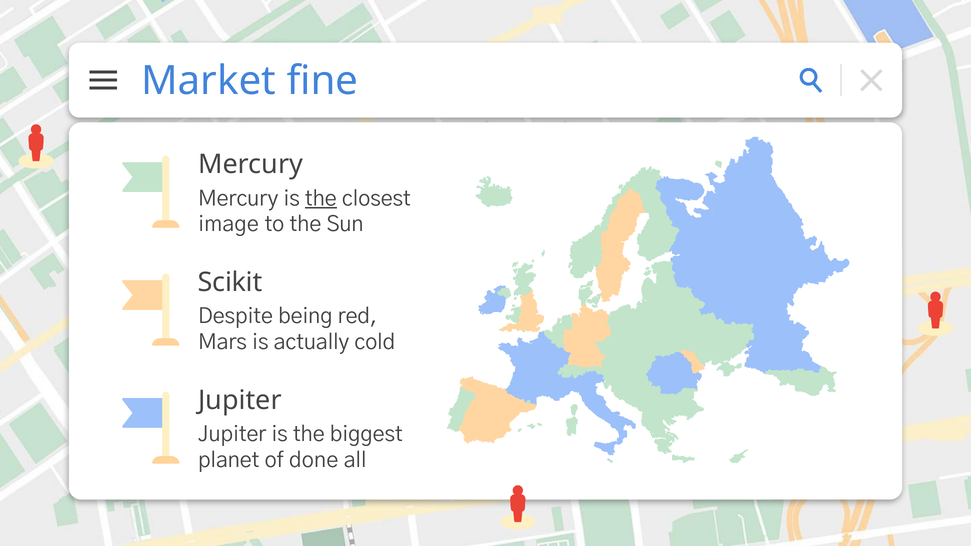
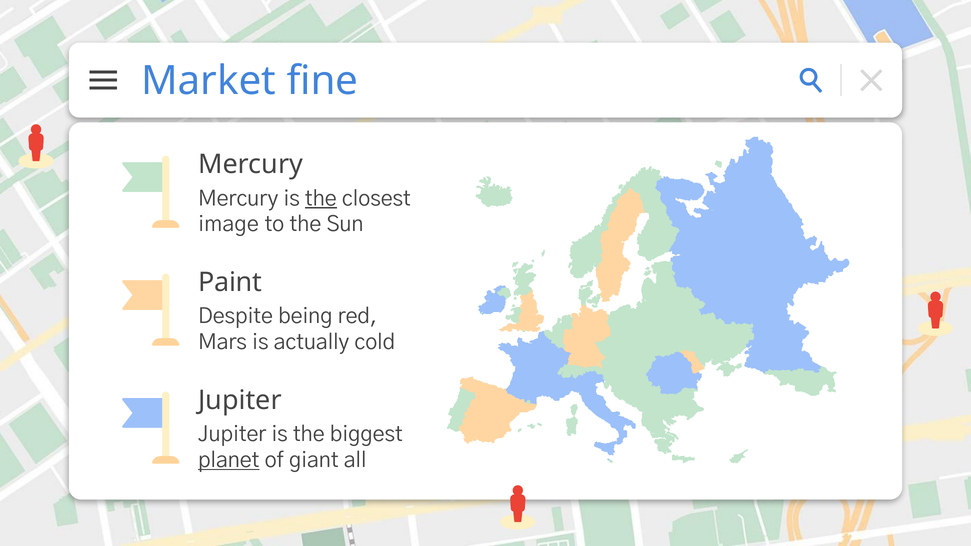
Scikit: Scikit -> Paint (230, 283)
planet underline: none -> present (229, 460)
done: done -> giant (314, 460)
